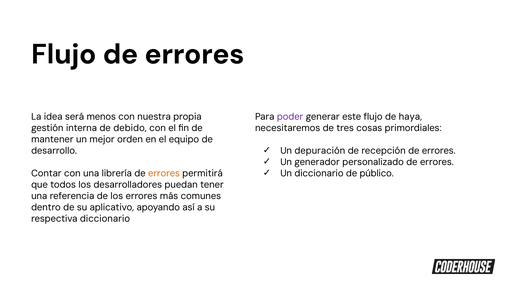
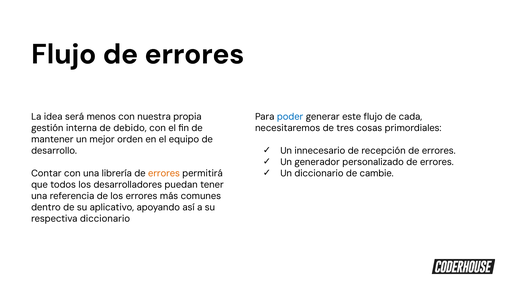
poder colour: purple -> blue (290, 117)
haya: haya -> cada (410, 117)
depuración: depuración -> innecesario (320, 151)
público: público -> cambie (377, 174)
